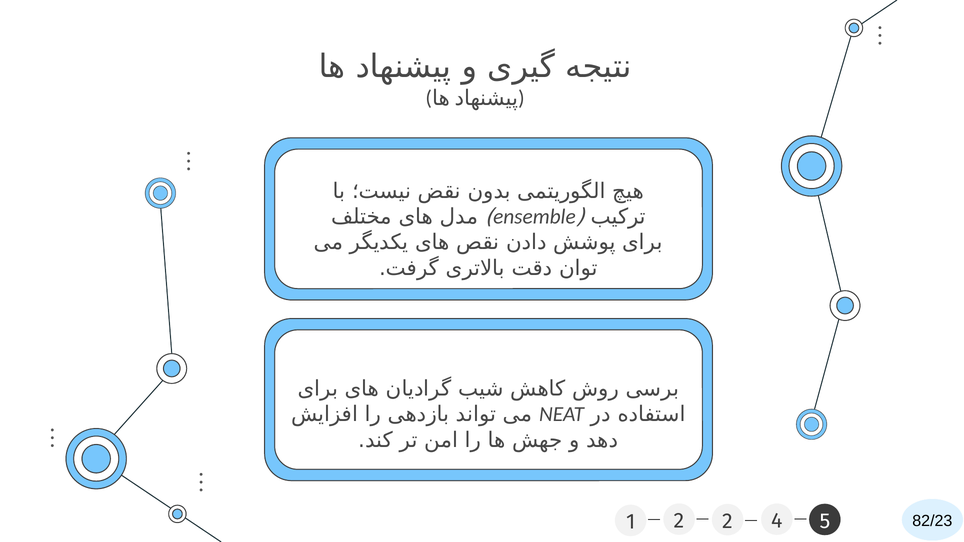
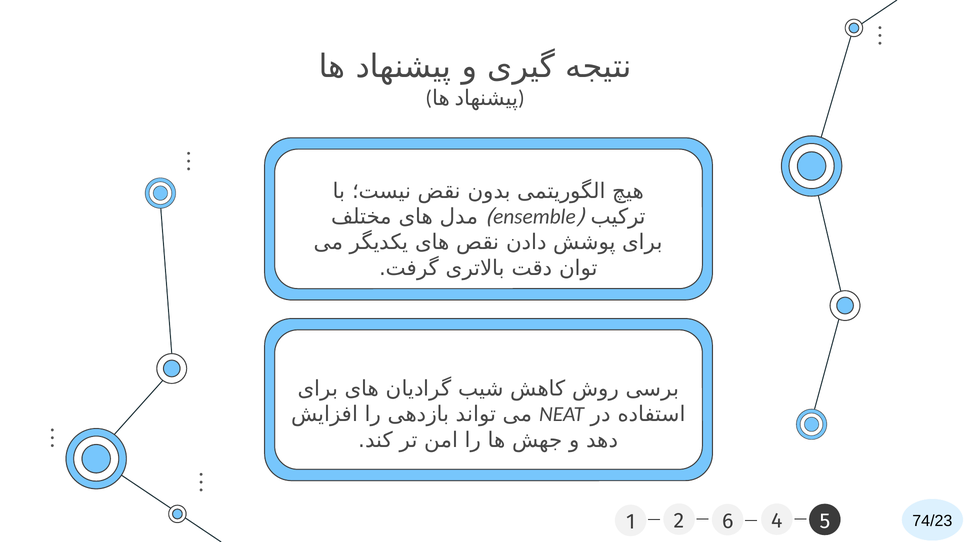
2 2: 2 -> 6 (728, 521)
82/23: 82/23 -> 74/23 (932, 521)
